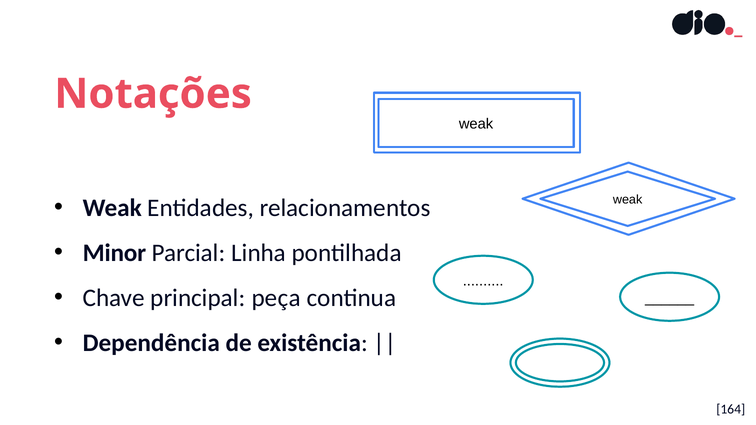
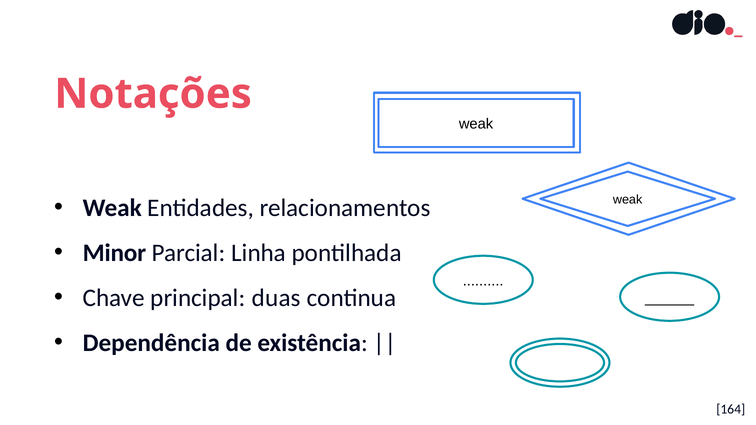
peça: peça -> duas (276, 298)
